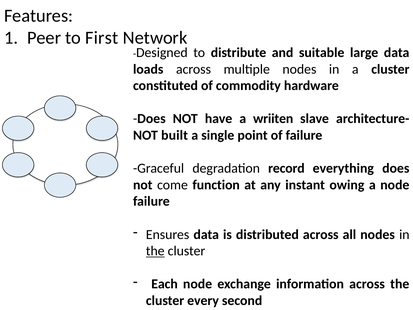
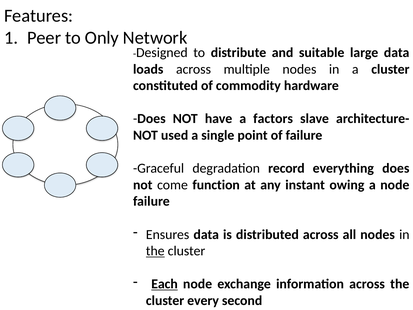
First: First -> Only (102, 38)
wriiten: wriiten -> factors (273, 119)
built: built -> used (175, 135)
Each underline: none -> present (165, 284)
